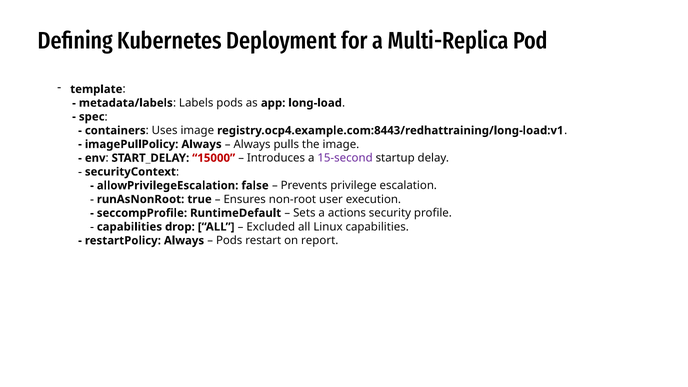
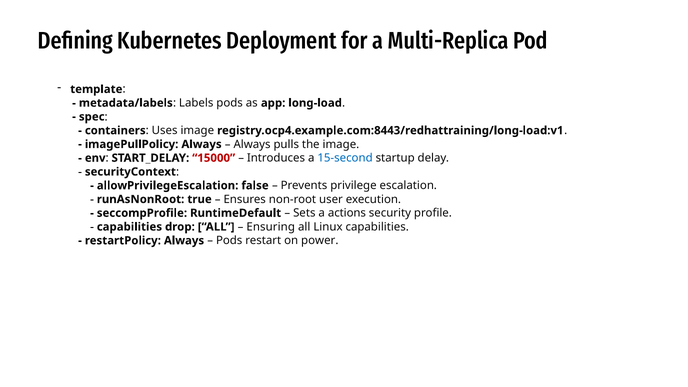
15-second colour: purple -> blue (345, 158)
Excluded: Excluded -> Ensuring (271, 227)
report: report -> power (320, 241)
